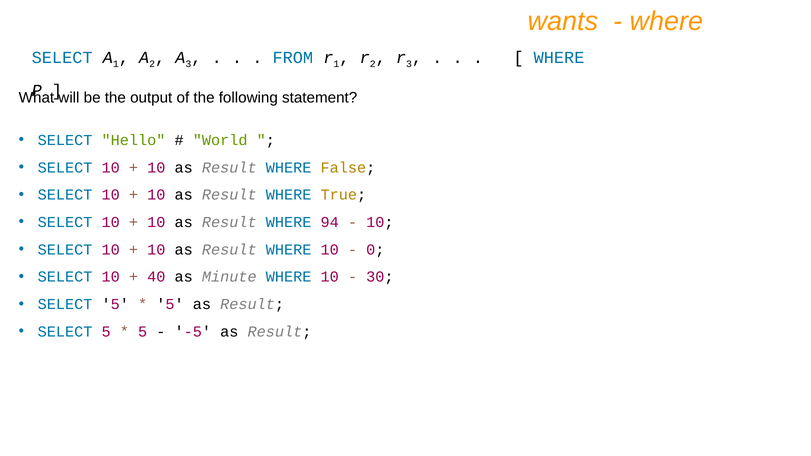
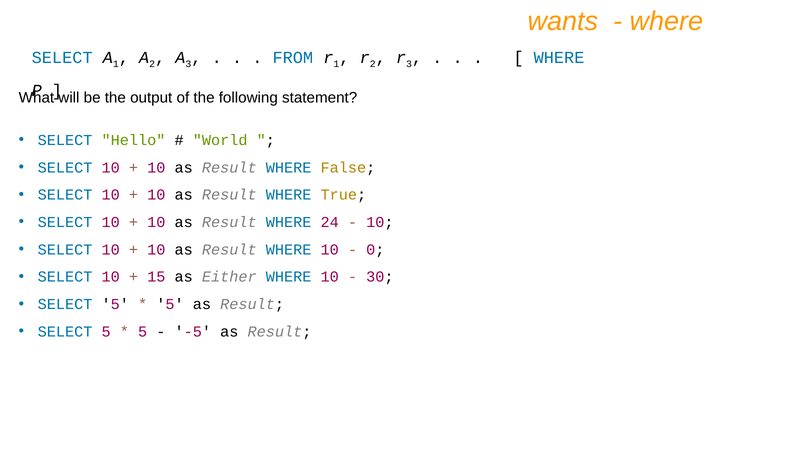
94: 94 -> 24 (330, 222)
40: 40 -> 15 (156, 277)
Minute: Minute -> Either (229, 277)
